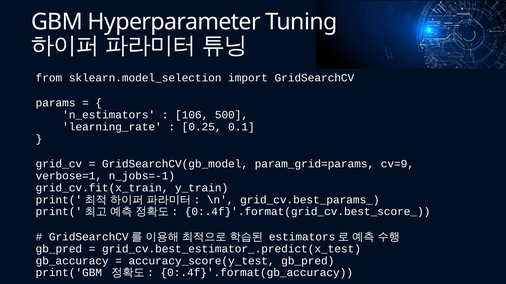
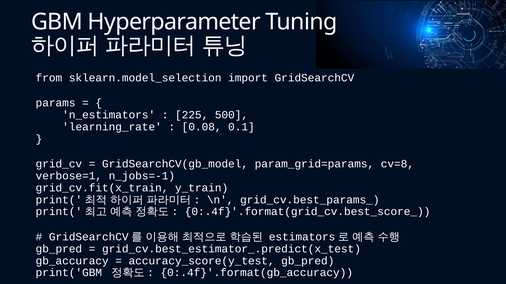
106: 106 -> 225 (192, 115)
0.25: 0.25 -> 0.08 (202, 127)
cv=9: cv=9 -> cv=8 (397, 164)
